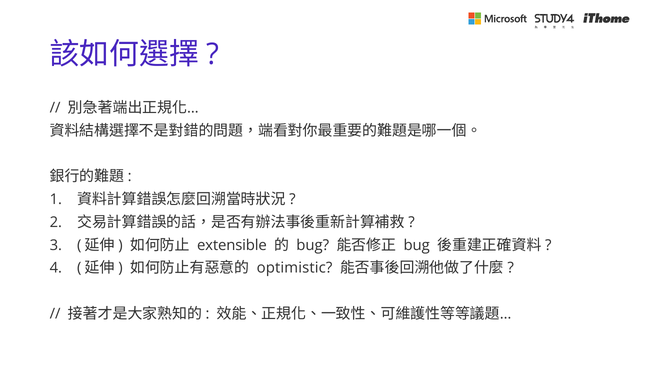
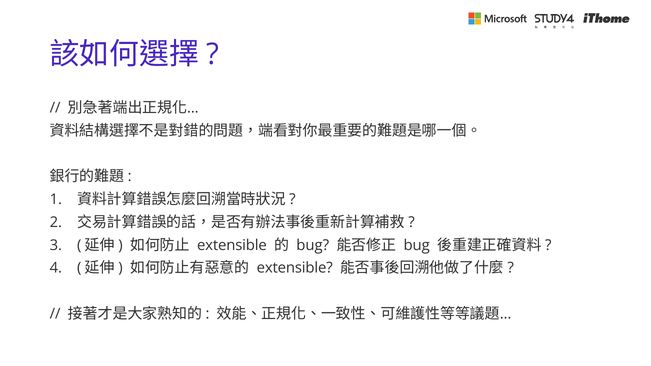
optimistic: optimistic -> extensible (295, 268)
